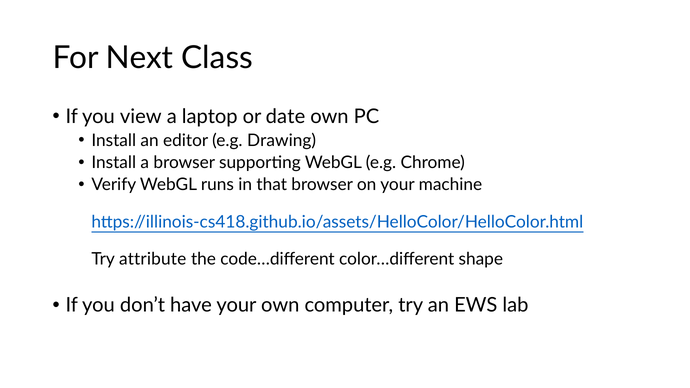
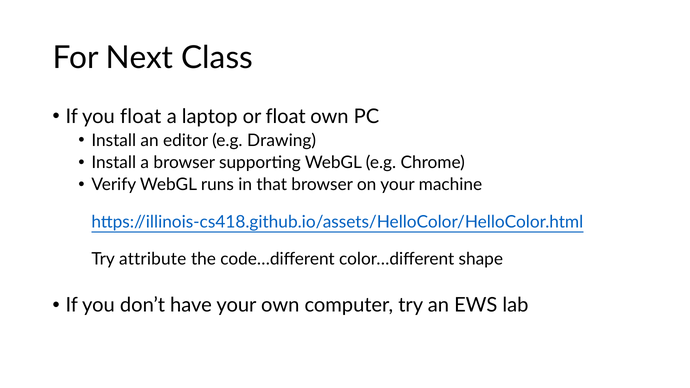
you view: view -> float (141, 117)
or date: date -> float (286, 117)
